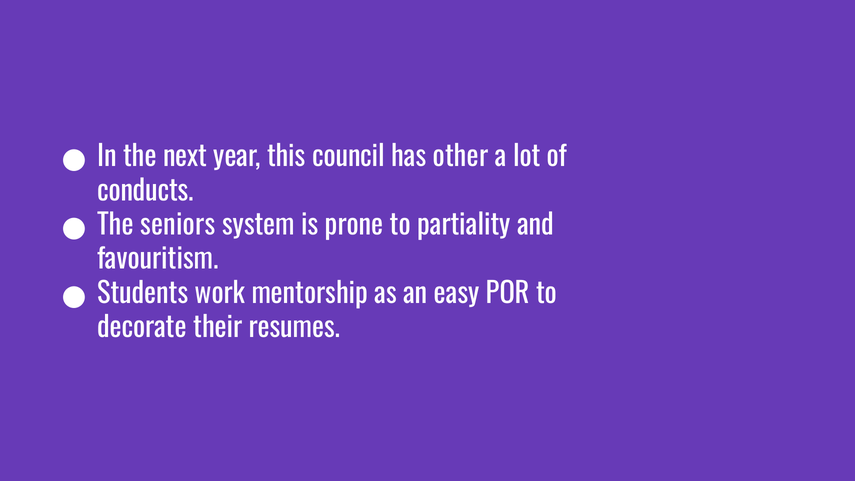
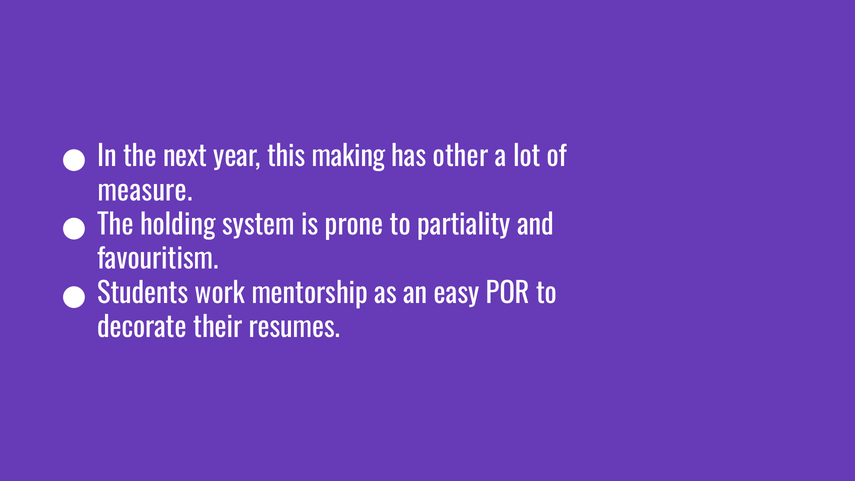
council: council -> making (349, 157)
conducts: conducts -> measure (145, 191)
seniors: seniors -> holding (178, 225)
